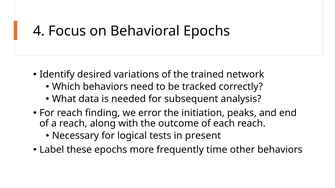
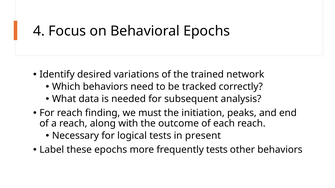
error: error -> must (150, 113)
frequently time: time -> tests (217, 150)
